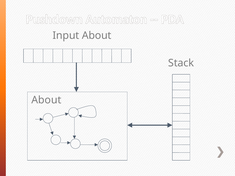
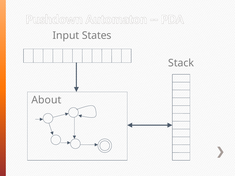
Input About: About -> States (97, 36)
